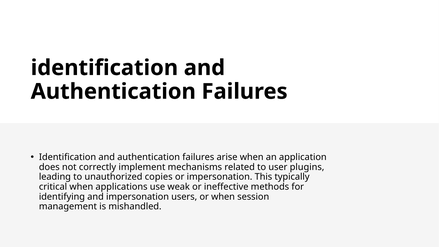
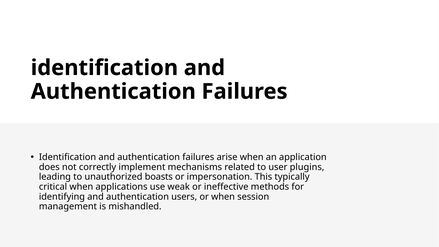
copies: copies -> boasts (159, 177)
identifying and impersonation: impersonation -> authentication (138, 197)
